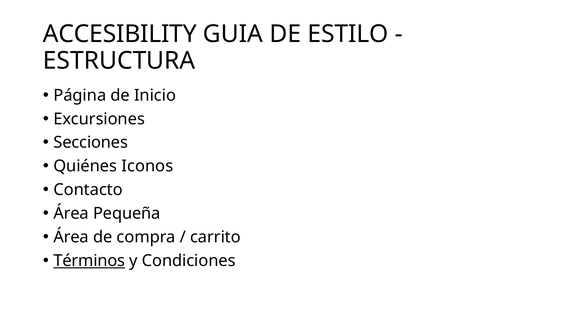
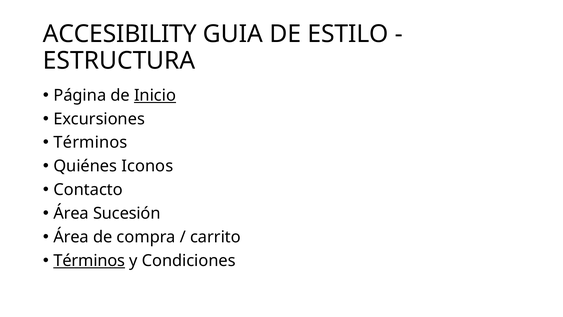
Inicio underline: none -> present (155, 95)
Secciones: Secciones -> Términos (91, 142)
Pequeña: Pequeña -> Sucesión (127, 213)
